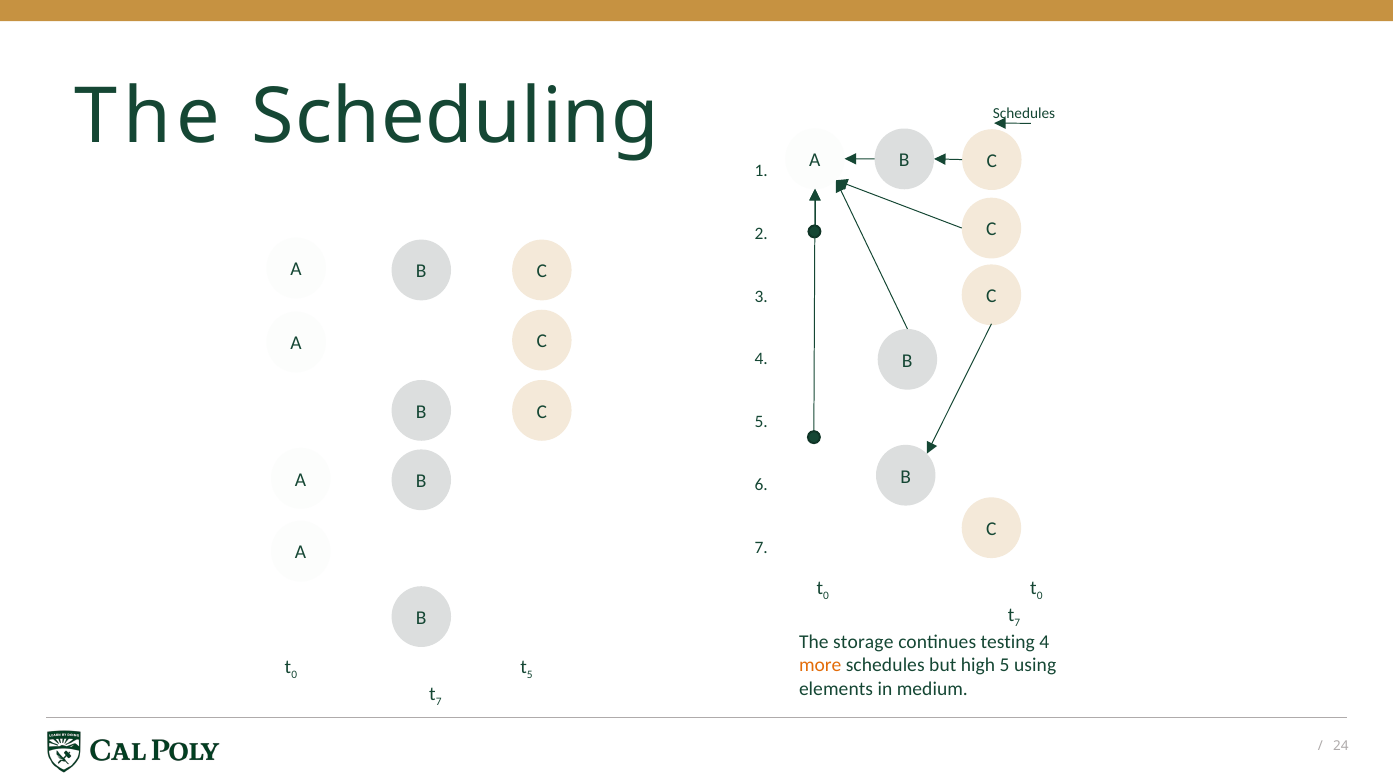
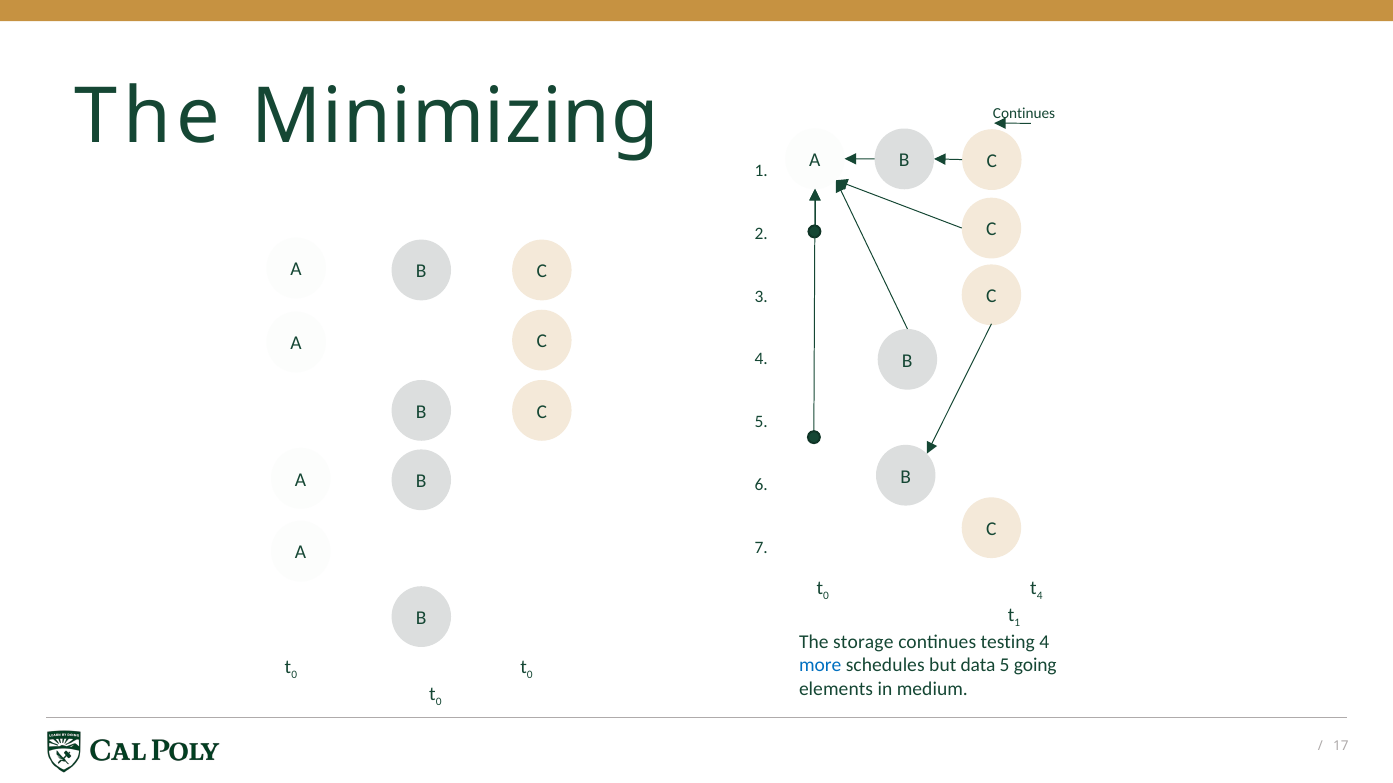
Scheduling: Scheduling -> Minimizing (455, 117)
Schedules: Schedules -> Continues (1024, 114)
0: 0 -> 4 (1040, 596)
7: 7 -> 1 (1017, 623)
more colour: orange -> blue (820, 666)
high: high -> data (978, 666)
using: using -> going (1035, 666)
5: 5 -> 0 (530, 675)
7: 7 -> 0 (439, 702)
24: 24 -> 17 (1341, 746)
